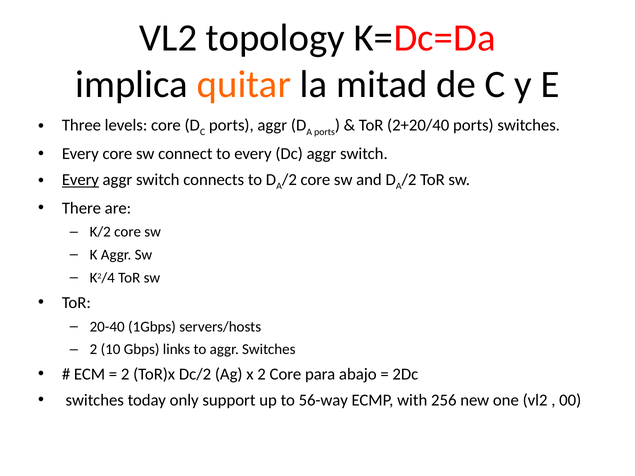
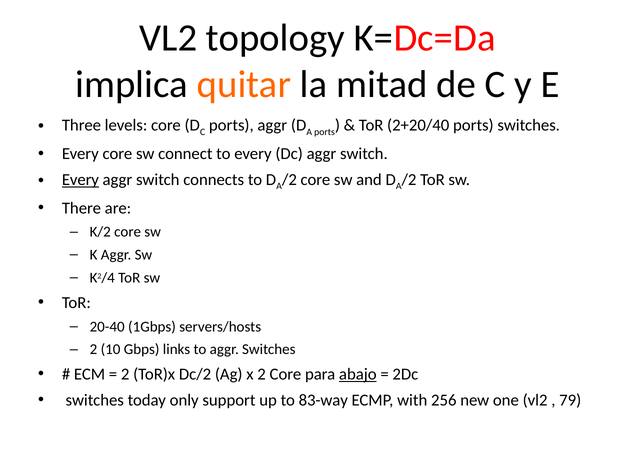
abajo underline: none -> present (358, 375)
56-way: 56-way -> 83-way (323, 400)
00: 00 -> 79 (570, 400)
